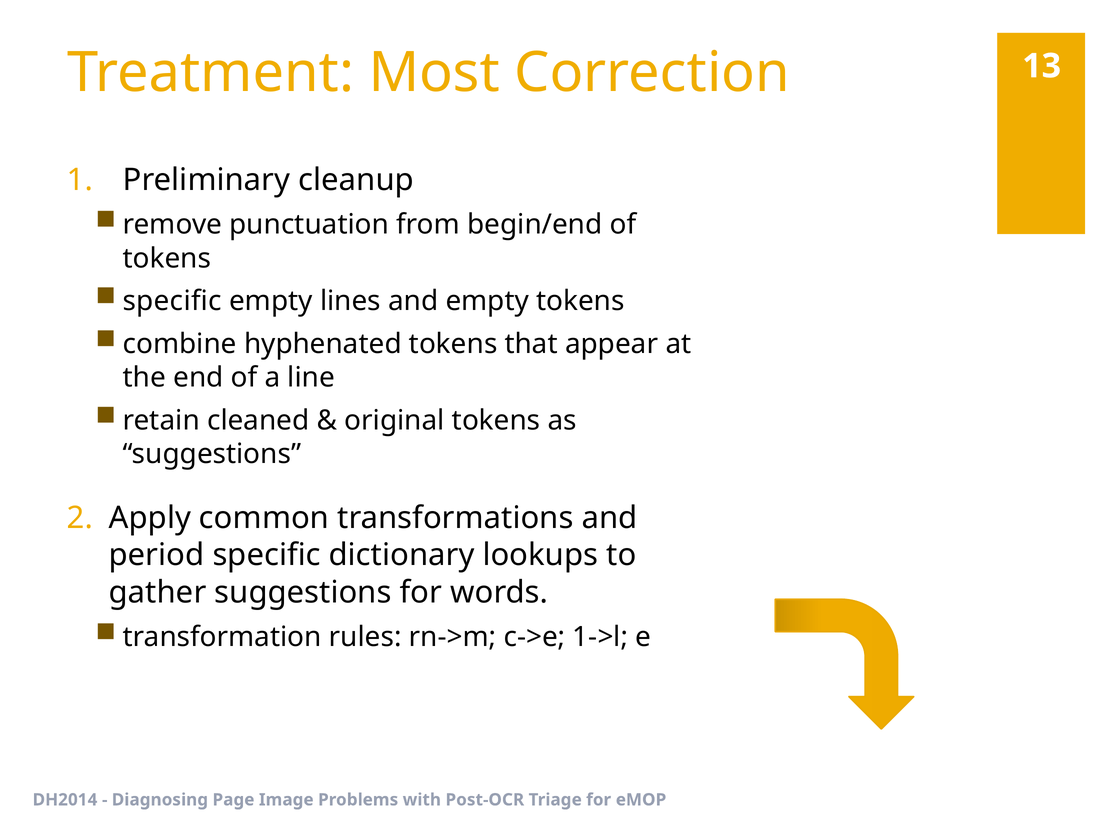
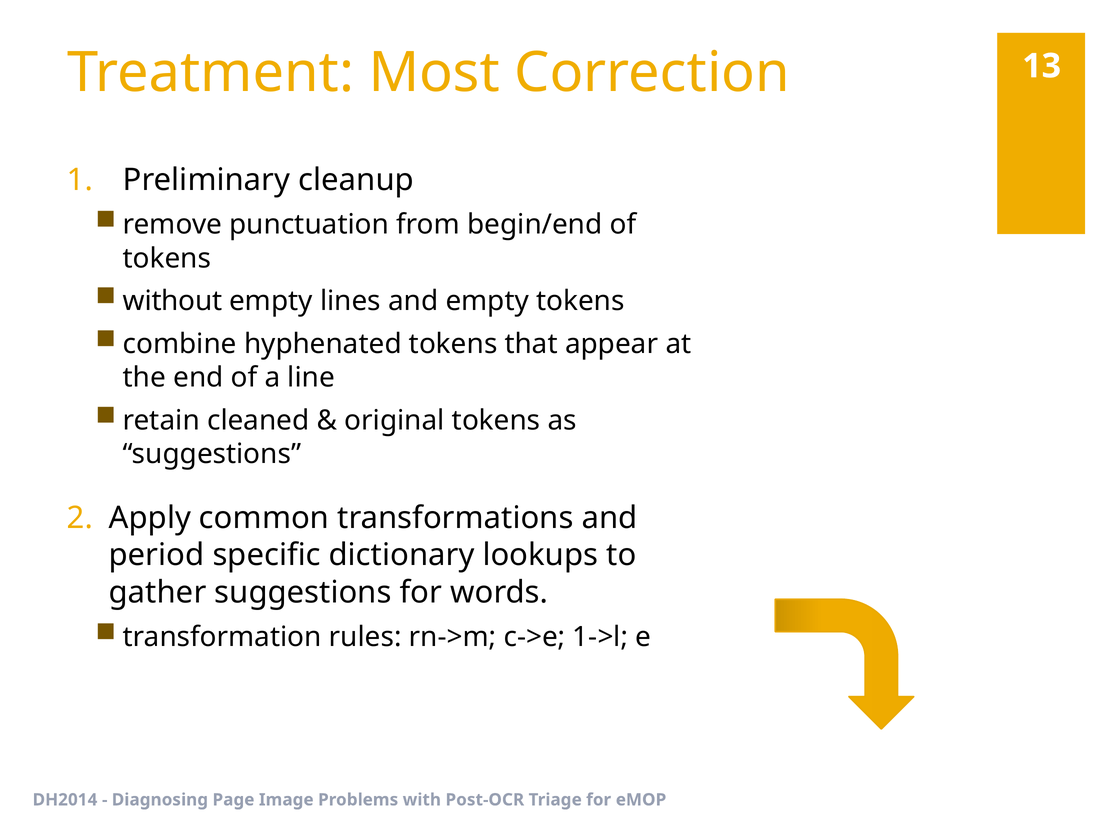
specific: specific -> without (173, 301)
